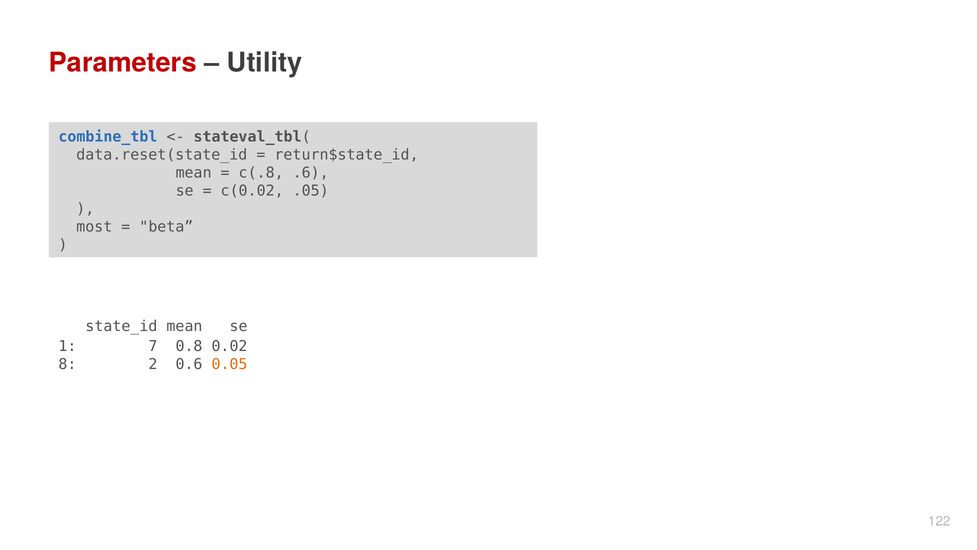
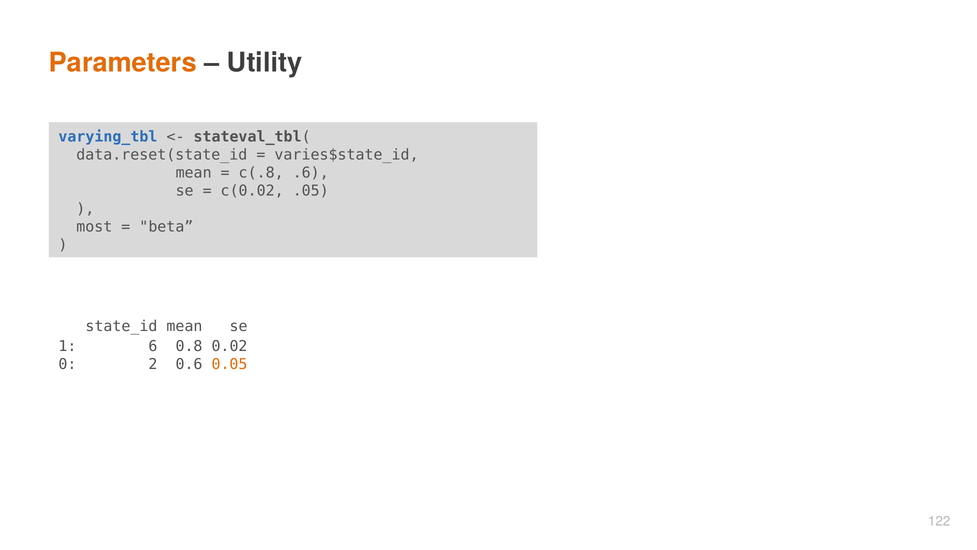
Parameters colour: red -> orange (123, 63)
combine_tbl: combine_tbl -> varying_tbl (108, 137)
return$state_id: return$state_id -> varies$state_id (347, 155)
7: 7 -> 6 (153, 346)
8: 8 -> 0 (67, 364)
